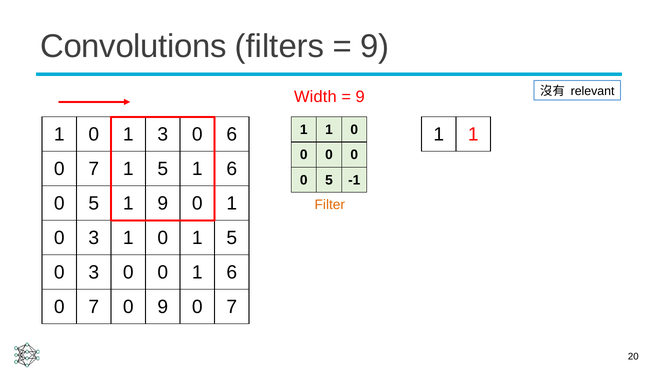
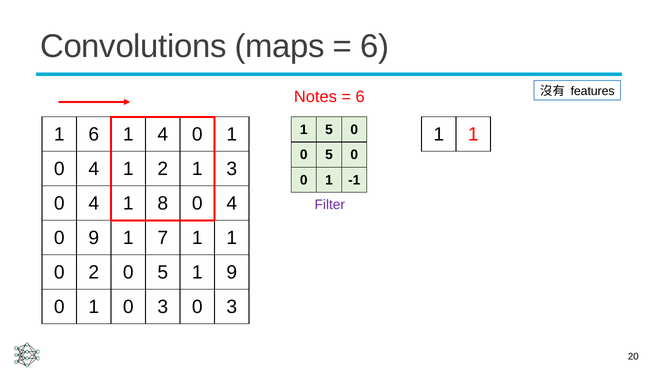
filters: filters -> maps (280, 46)
9: 9 -> 6 (375, 46)
Width: Width -> Notes (315, 97)
9: 9 -> 6 (360, 97)
relevant: relevant -> features (593, 91)
1: 1 -> 5 (329, 130)
0: 0 -> 6 (94, 134)
1 3: 3 -> 4 (163, 134)
6: 6 -> 1 (232, 134)
0: 0 -> 5 (329, 155)
7: 7 -> 4 (94, 169)
5: 5 -> 2 (163, 169)
6: 6 -> 3 (232, 169)
5: 5 -> 1 (329, 180)
5: 5 -> 4 (94, 203)
1 9: 9 -> 8 (163, 203)
1: 1 -> 4 (232, 203)
Filter colour: orange -> purple (330, 205)
3: 3 -> 9 (94, 238)
0: 0 -> 7 (163, 238)
5: 5 -> 1 (232, 238)
3: 3 -> 2 (94, 272)
0: 0 -> 5 (163, 272)
6: 6 -> 9 (232, 272)
7: 7 -> 1 (94, 307)
9: 9 -> 3 (163, 307)
7: 7 -> 3 (232, 307)
